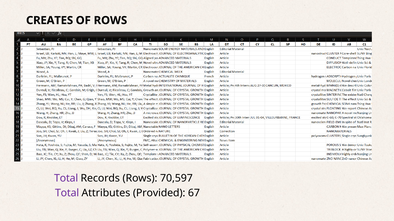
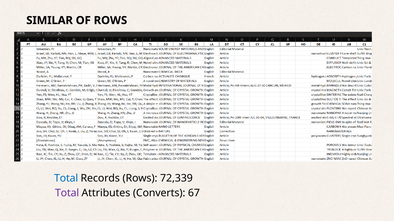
CREATES: CREATES -> SIMILAR (50, 20)
Total colour: purple -> blue (66, 179)
70,597: 70,597 -> 72,339 (176, 179)
Provided: Provided -> Converts (159, 193)
